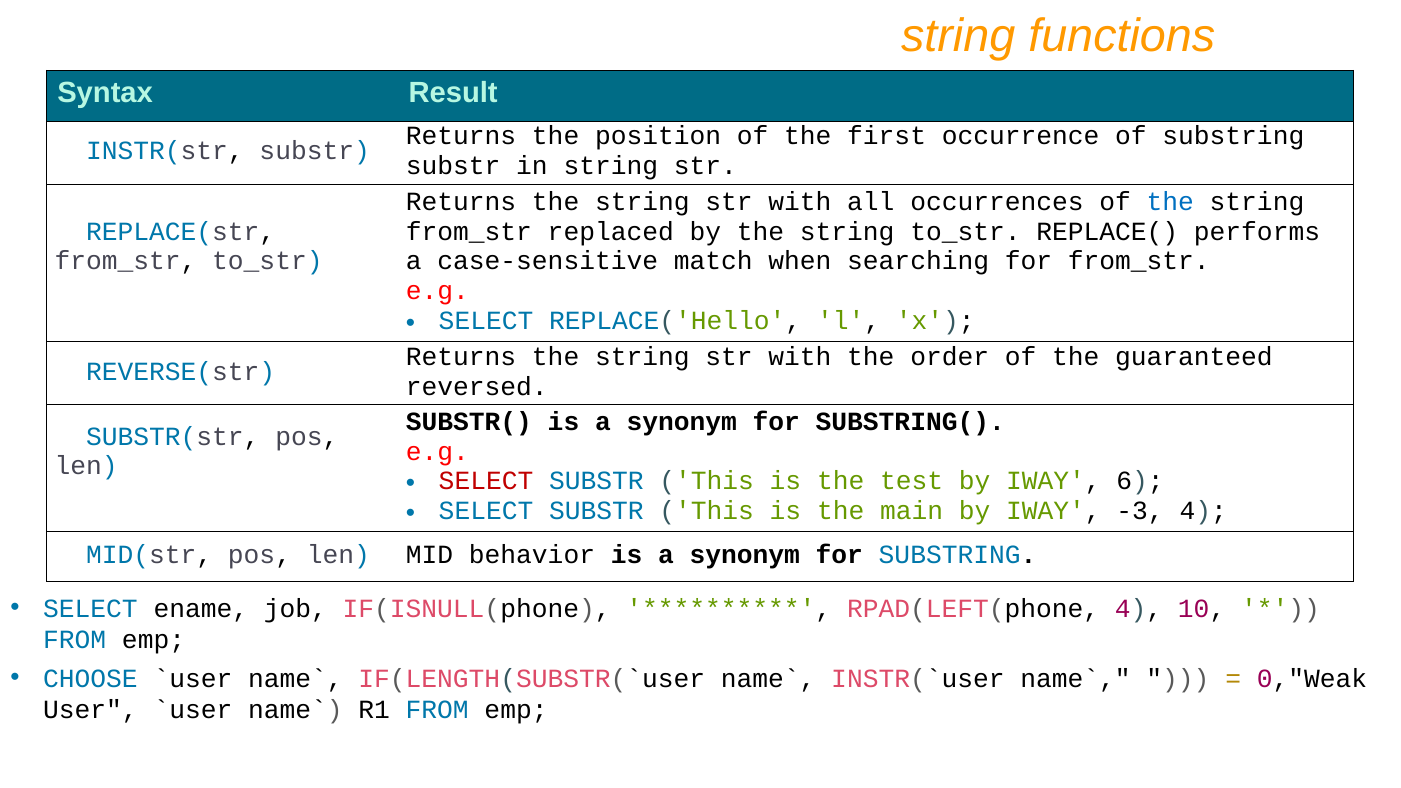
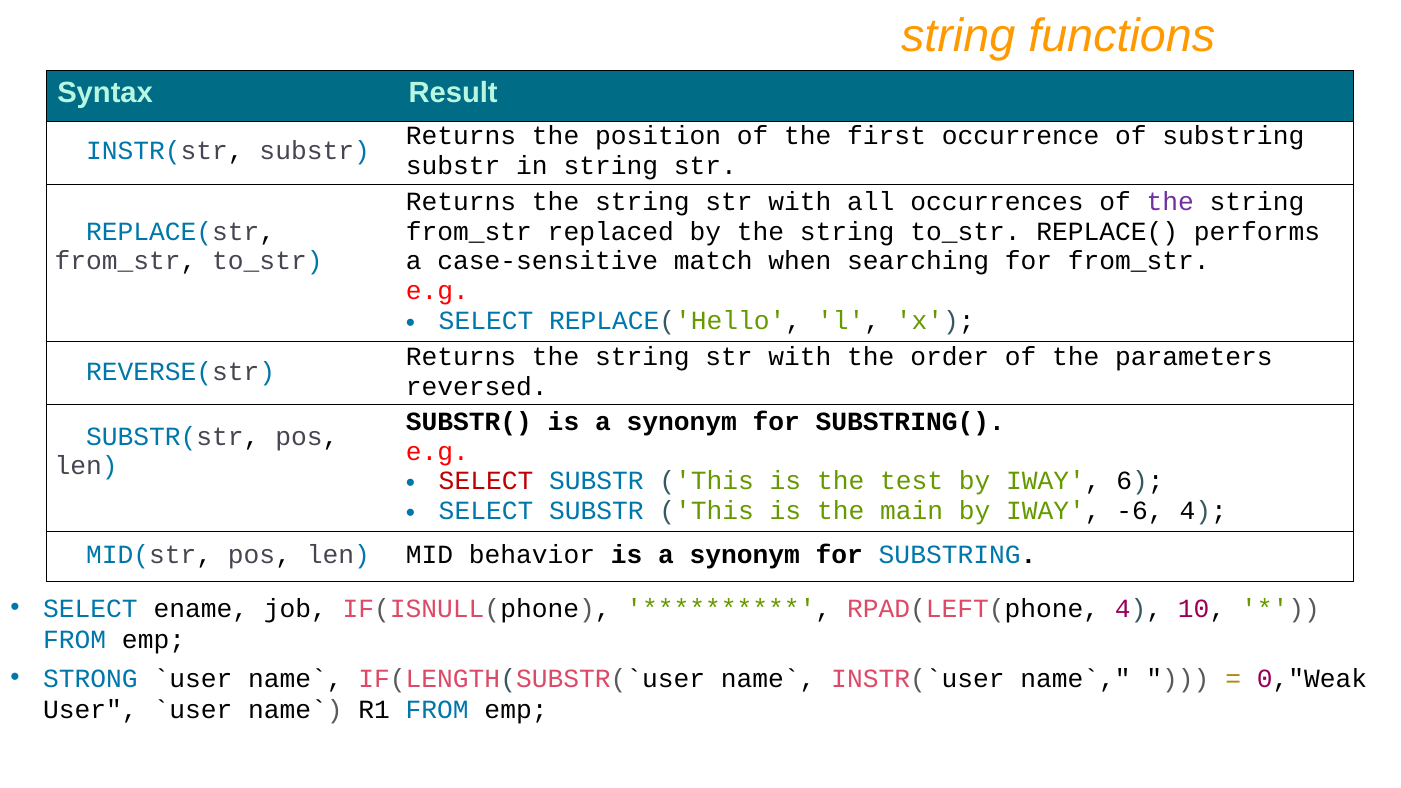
the colour: blue -> purple (1170, 202)
guaranteed: guaranteed -> parameters (1194, 357)
-3: -3 -> -6 (1140, 511)
CHOOSE: CHOOSE -> STRONG (90, 679)
